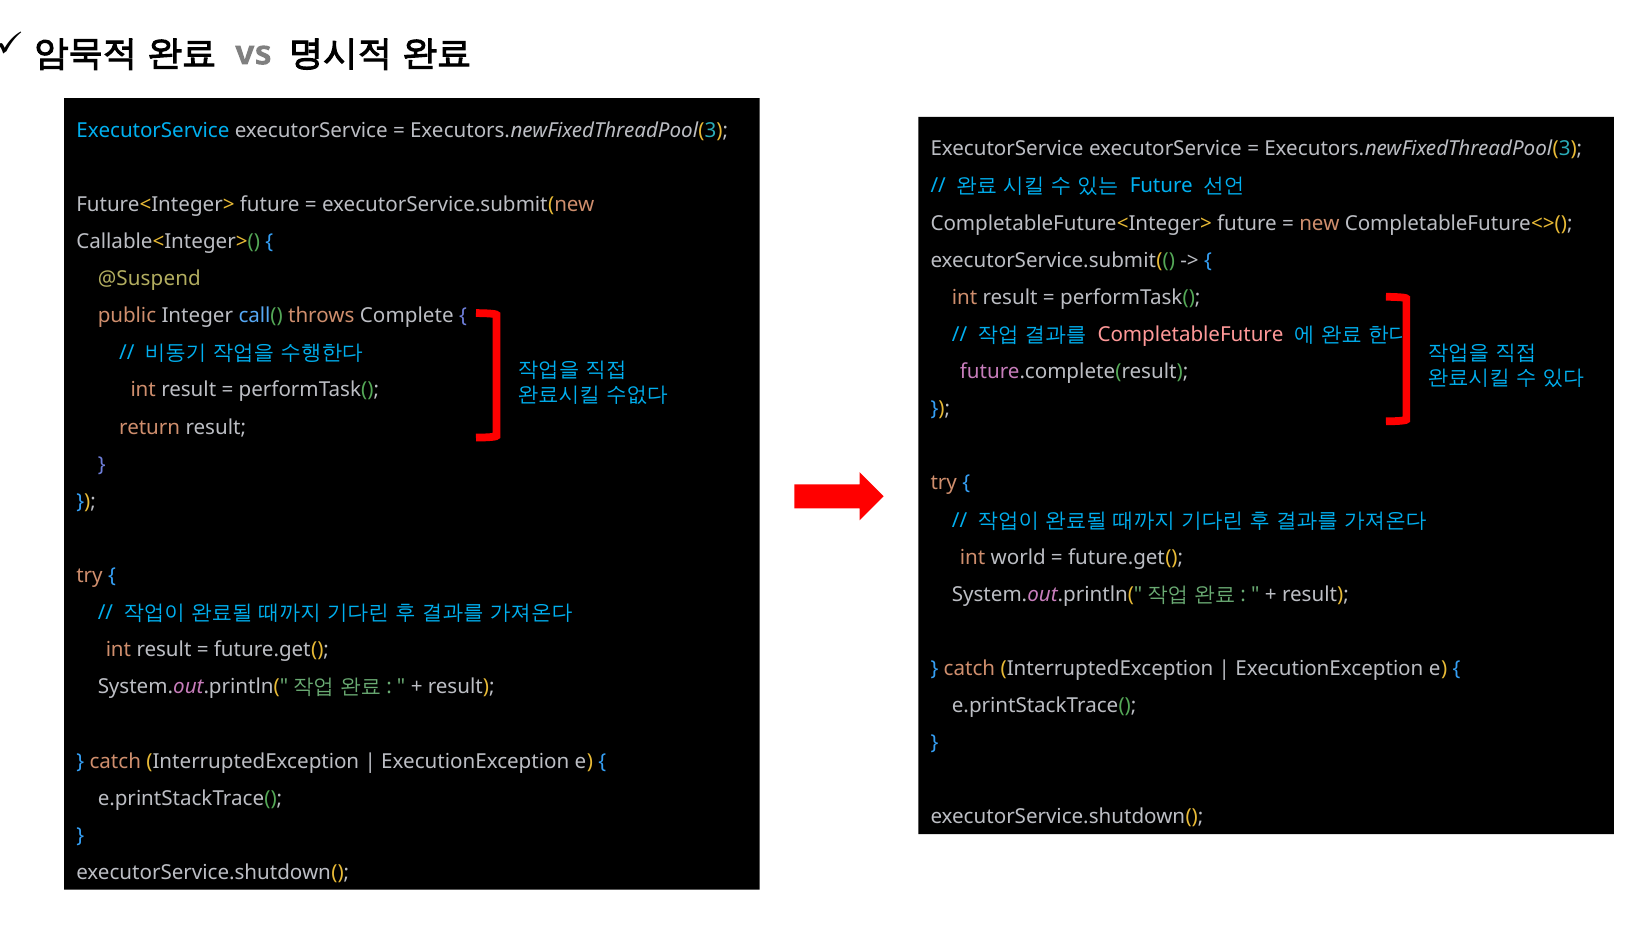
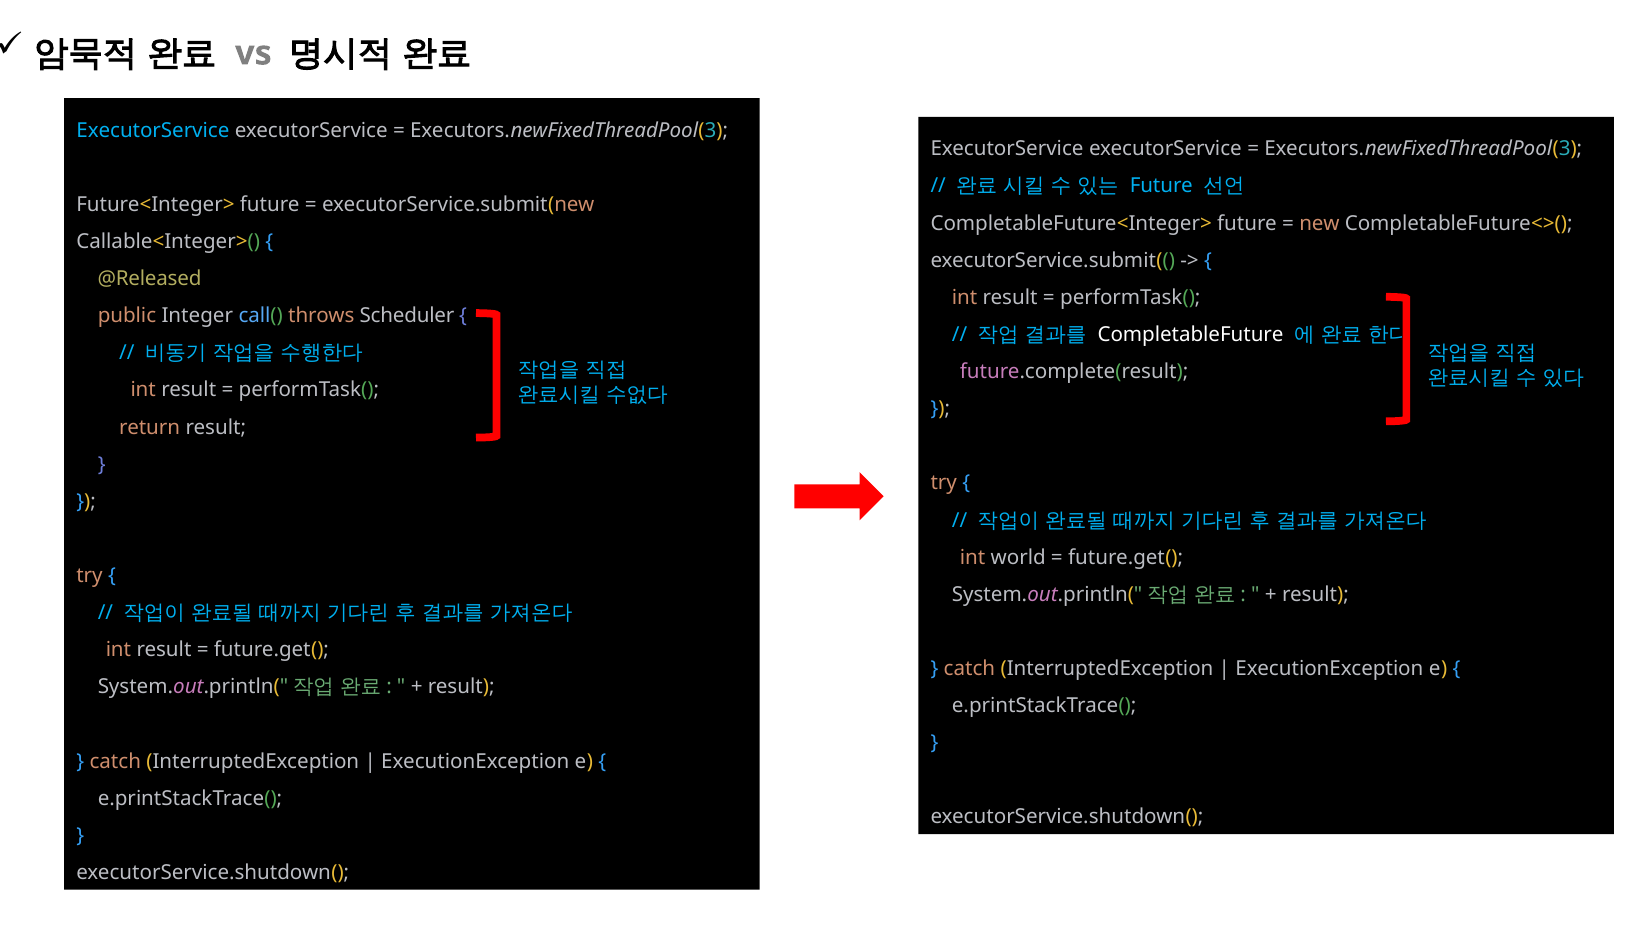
@Suspend: @Suspend -> @Released (149, 279)
Complete: Complete -> Scheduler (407, 316)
CompletableFuture colour: pink -> white (1191, 334)
